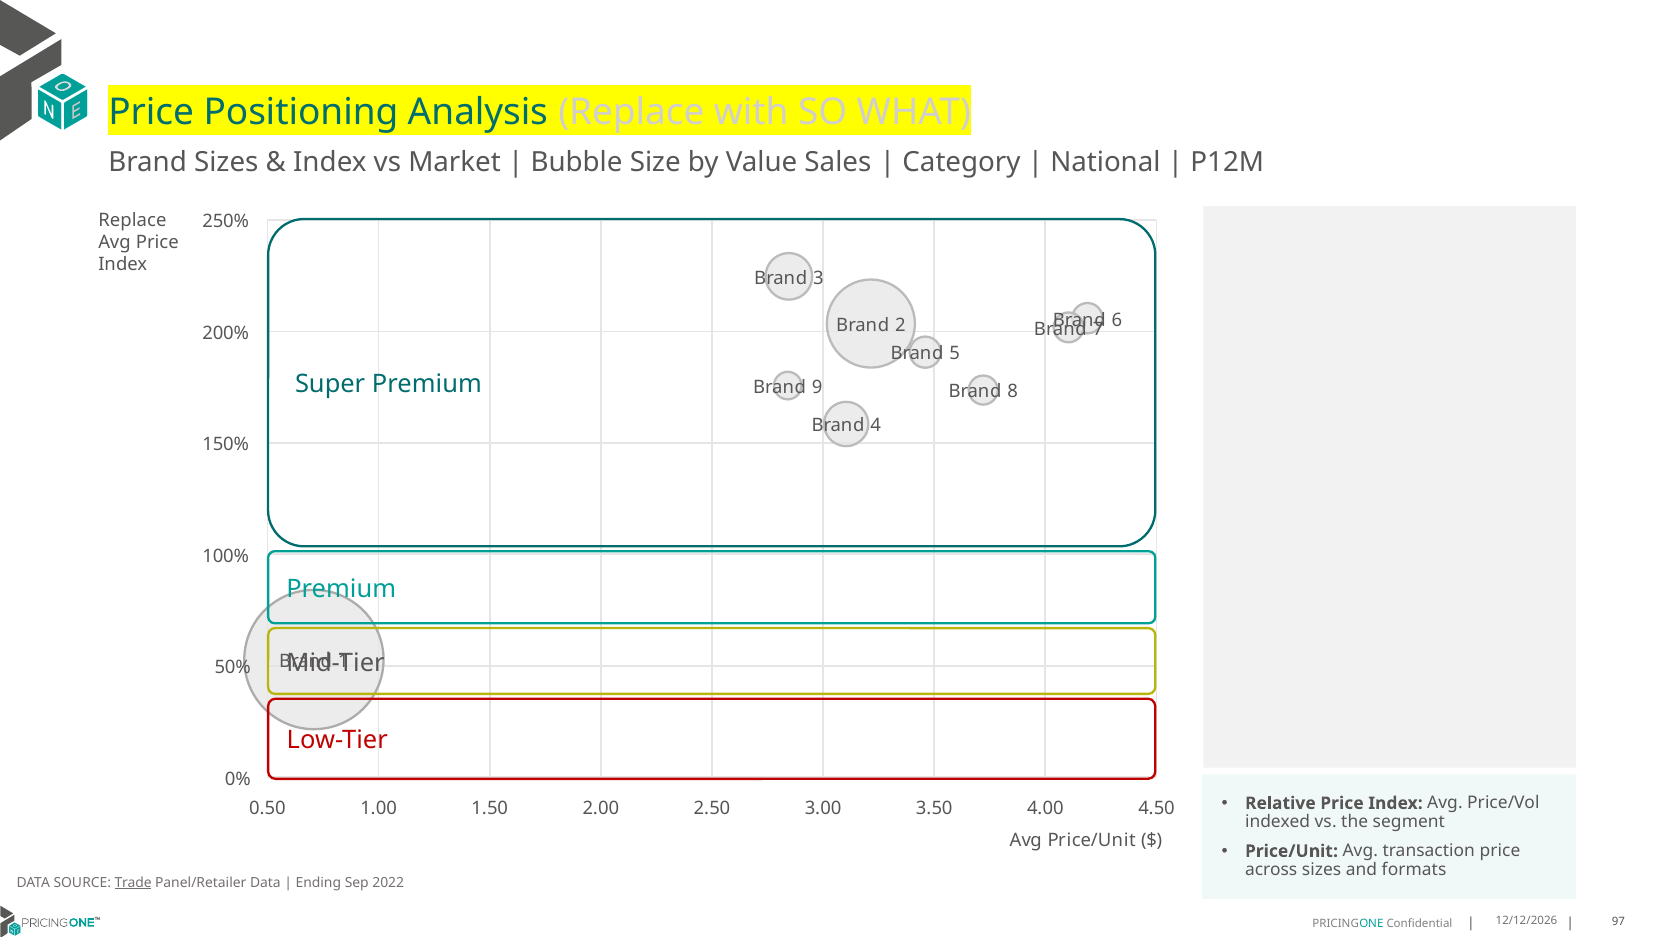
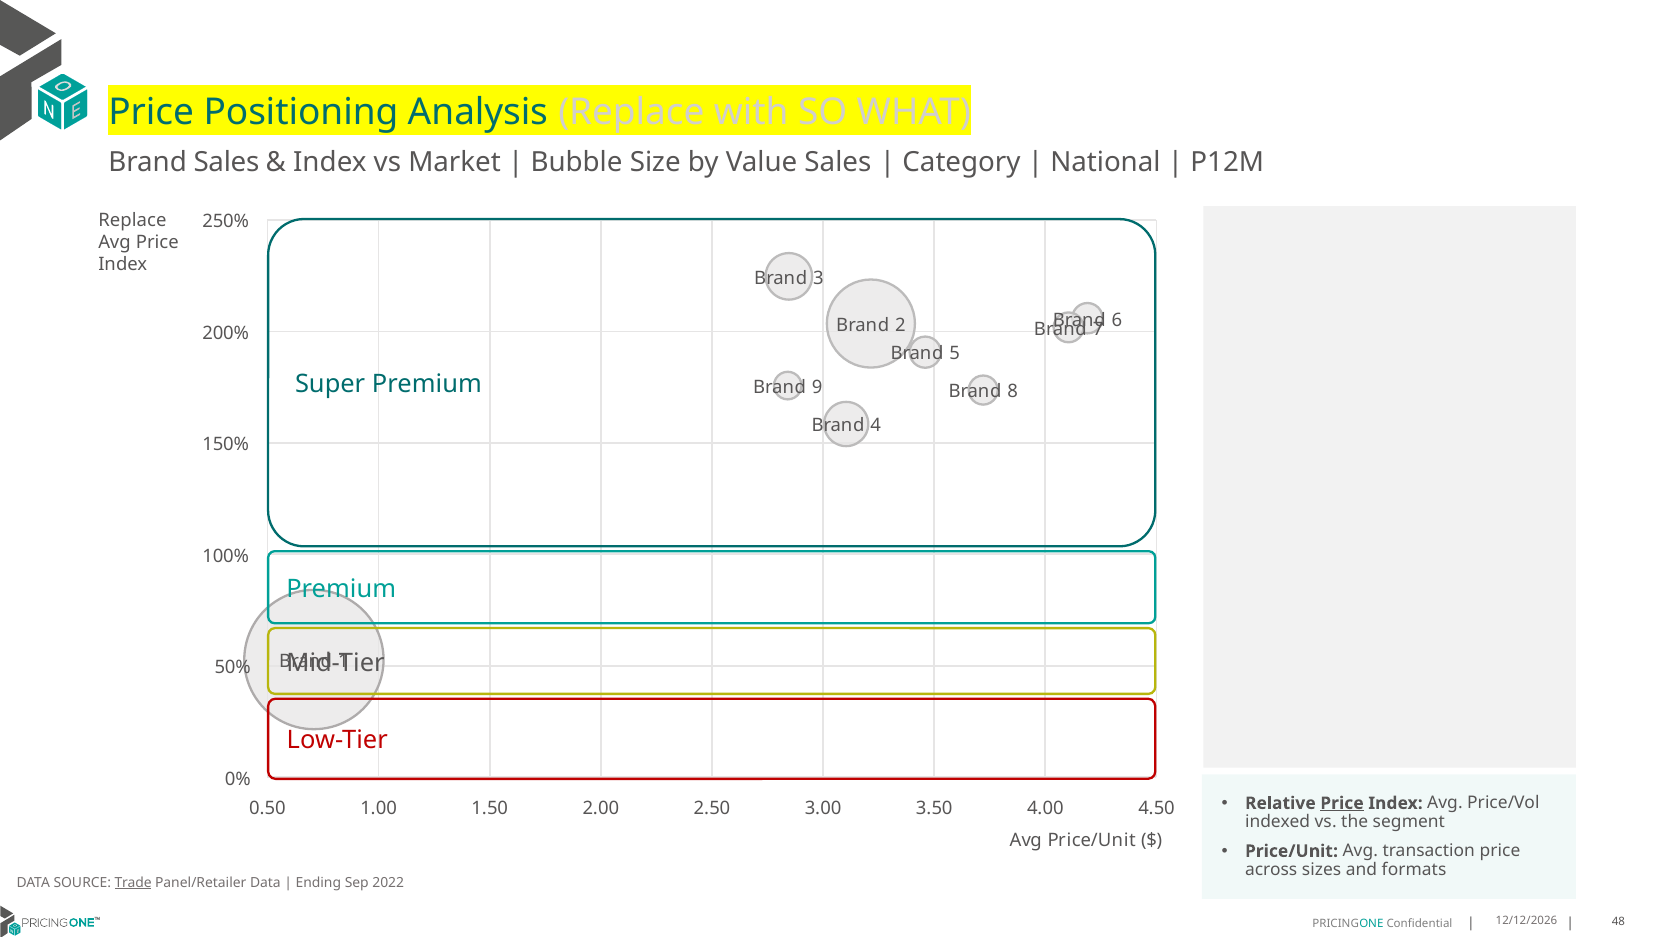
Brand Sizes: Sizes -> Sales (226, 162)
Price underline: none -> present (1342, 803)
97: 97 -> 48 (1618, 921)
